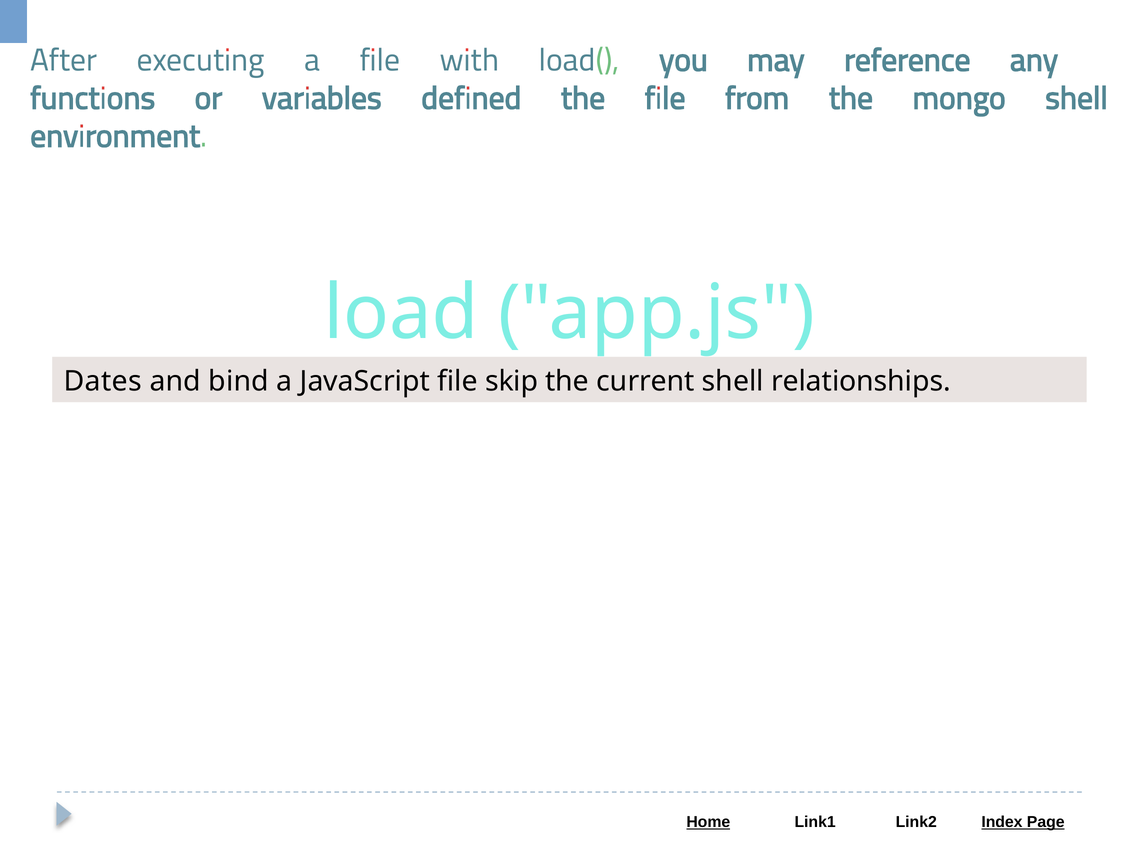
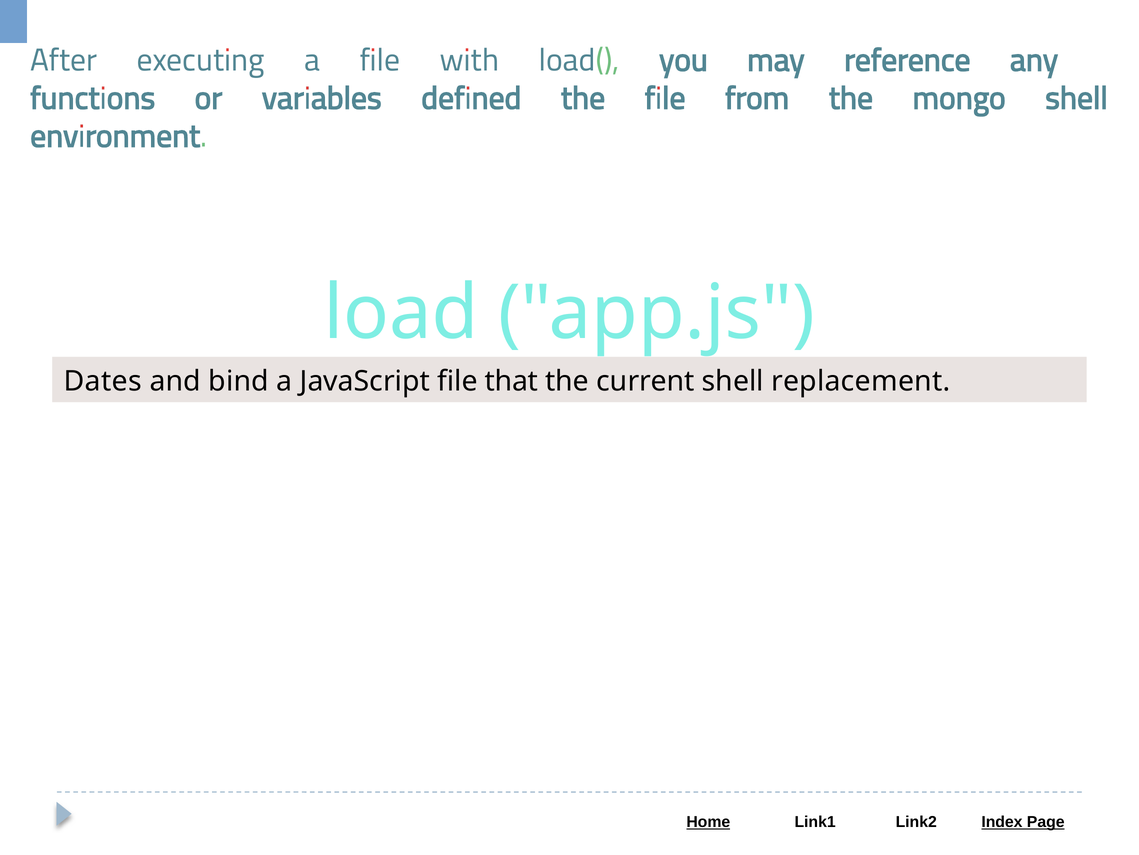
skip: skip -> that (512, 381)
relationships: relationships -> replacement (861, 381)
